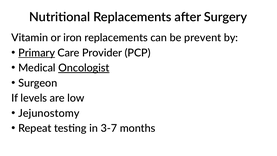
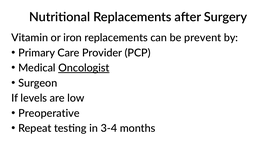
Primary underline: present -> none (37, 53)
Jejunostomy: Jejunostomy -> Preoperative (49, 113)
3-7: 3-7 -> 3-4 (109, 128)
